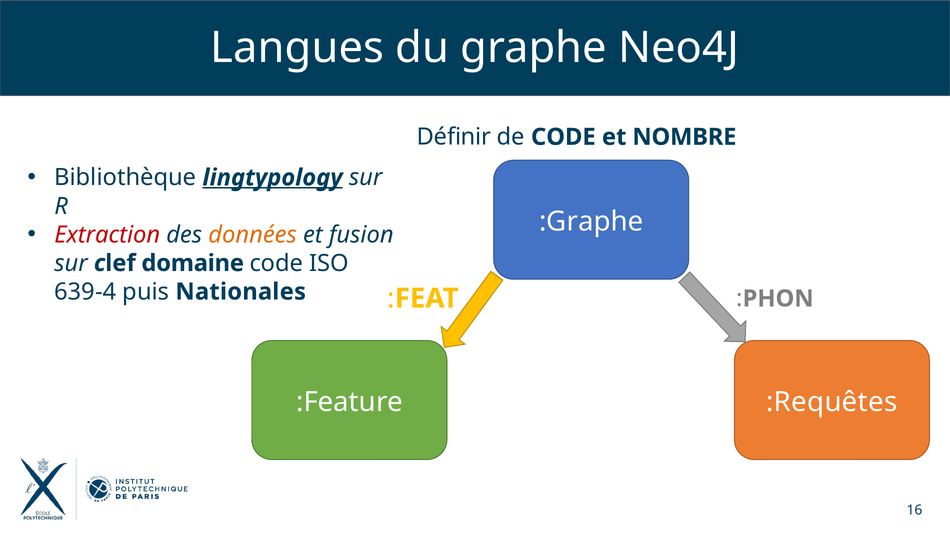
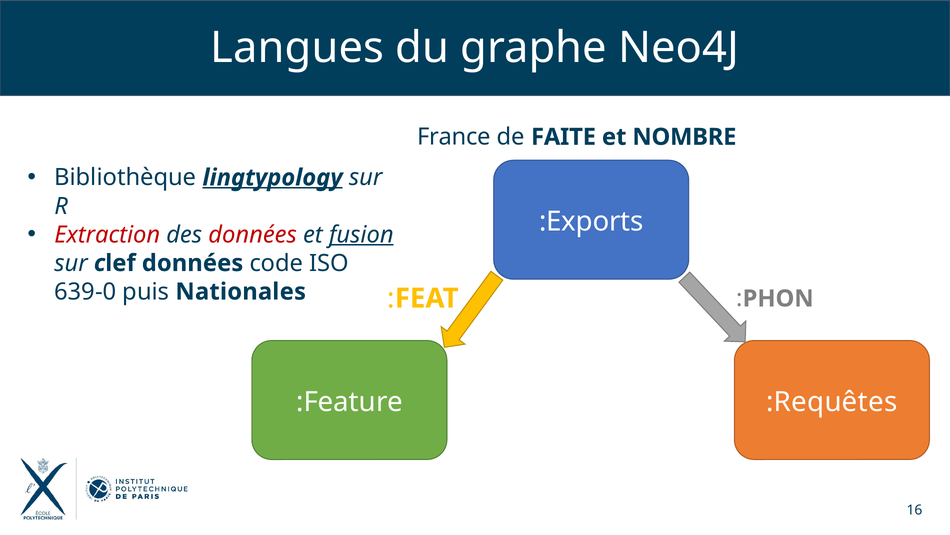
Définir: Définir -> France (454, 137)
de CODE: CODE -> FAITE (563, 137)
:Graphe: :Graphe -> :Exports (591, 221)
données colour: orange -> red (253, 234)
fusion underline: none -> present (361, 234)
clef domaine: domaine -> données (193, 263)
639-4: 639-4 -> 639-0 (85, 291)
